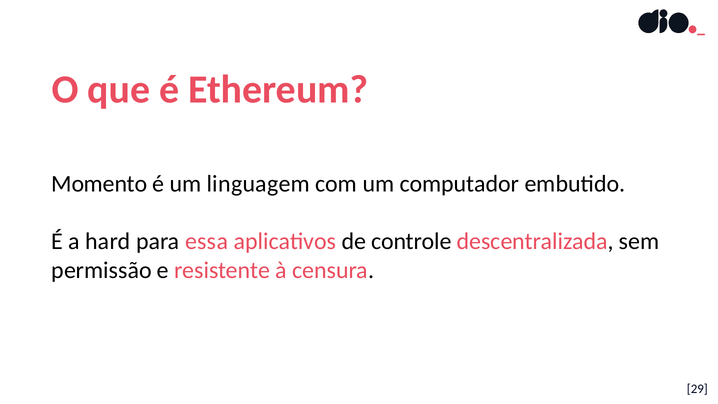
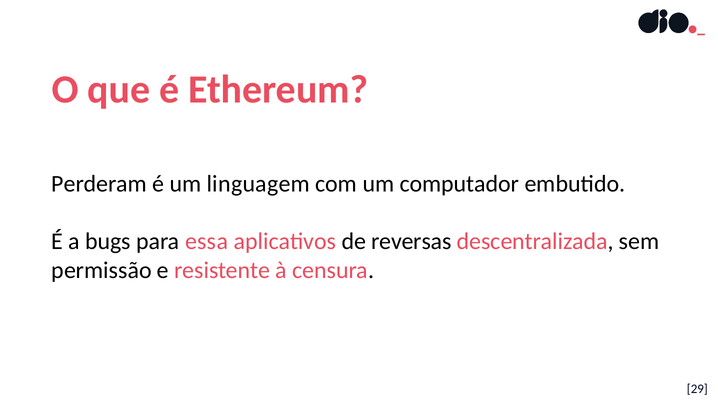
Momento: Momento -> Perderam (99, 184)
hard: hard -> bugs (108, 241)
controle: controle -> reversas (411, 241)
